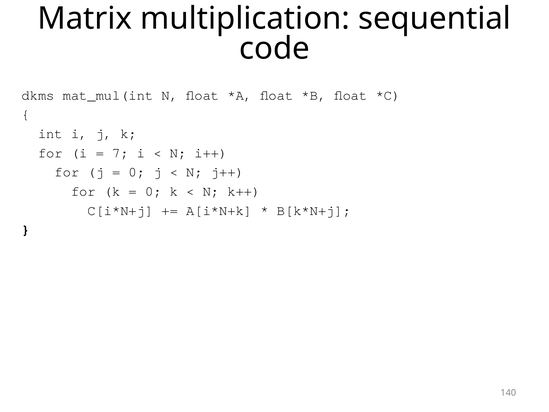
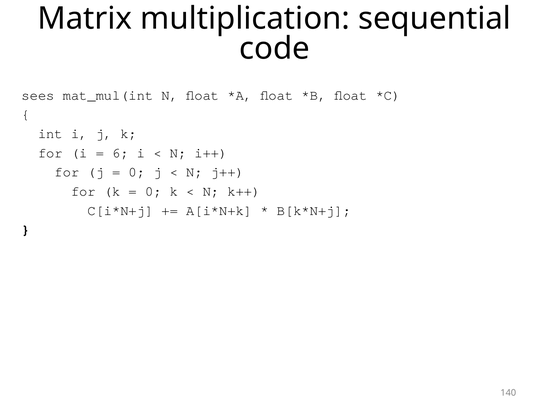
dkms: dkms -> sees (38, 95)
7: 7 -> 6 (120, 153)
